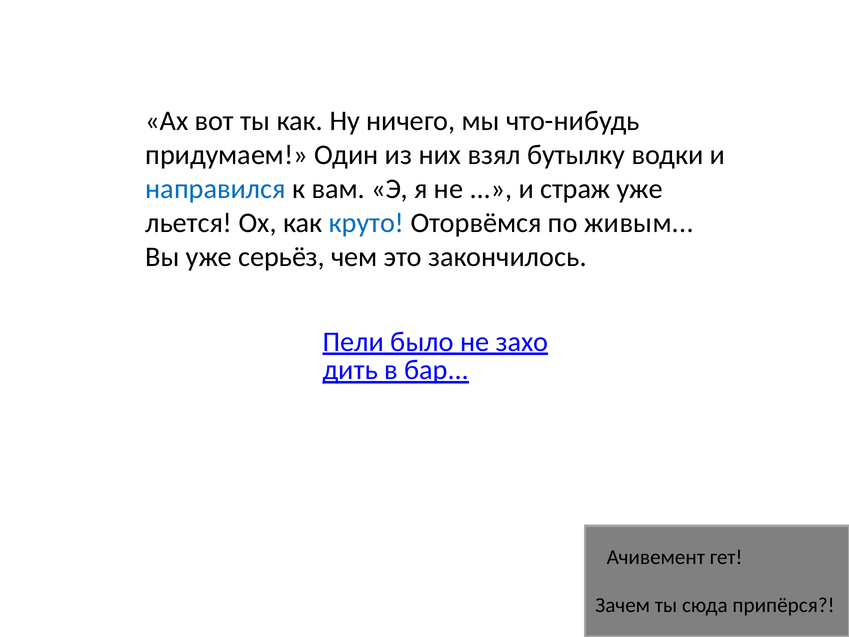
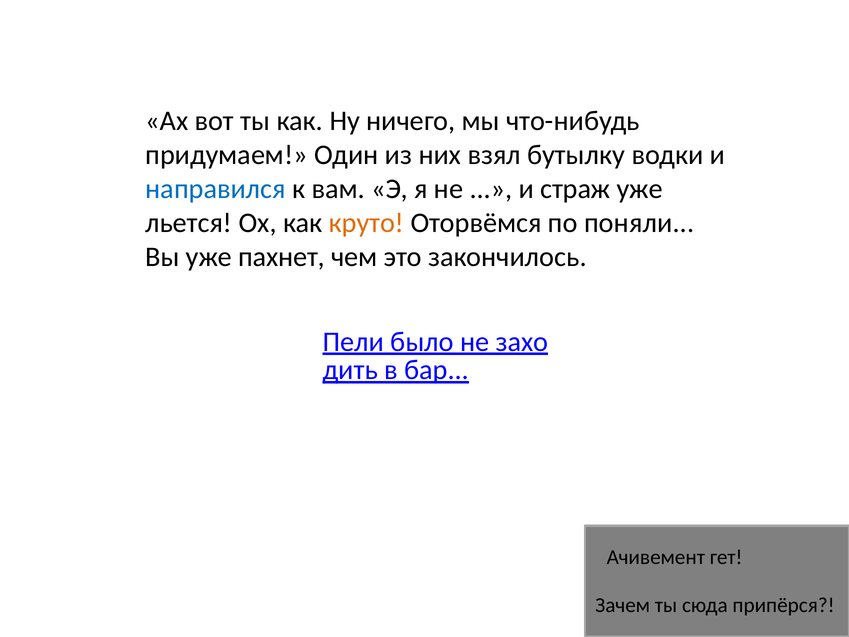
круто colour: blue -> orange (366, 223)
живым: живым -> поняли (639, 223)
серьёз: серьёз -> пахнет (282, 257)
